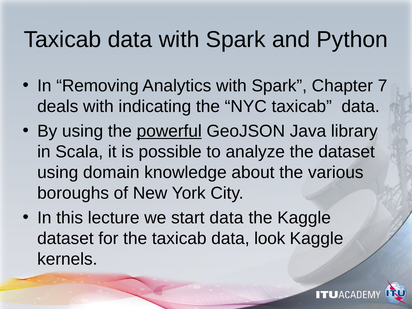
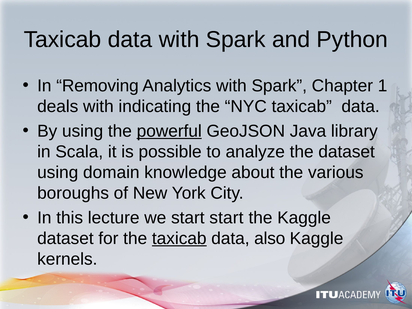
7: 7 -> 1 (383, 86)
start data: data -> start (226, 218)
taxicab underline: none -> present (179, 238)
look: look -> also (270, 238)
